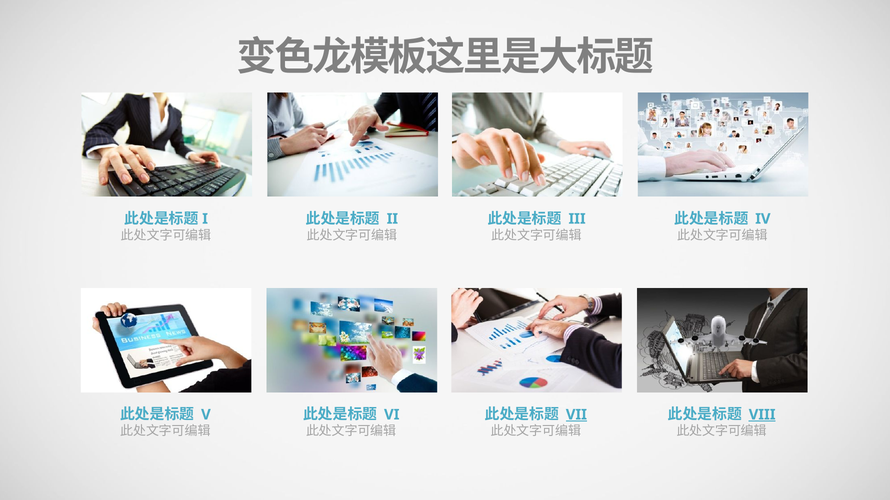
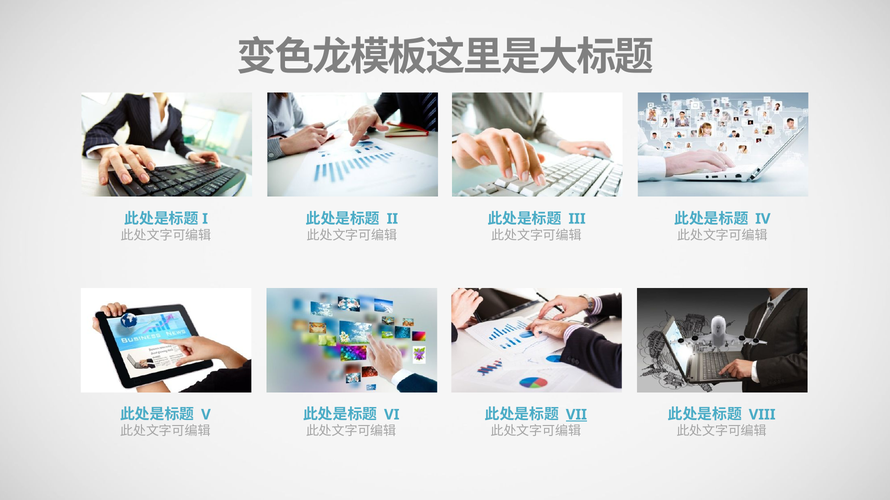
VIII underline: present -> none (762, 415)
